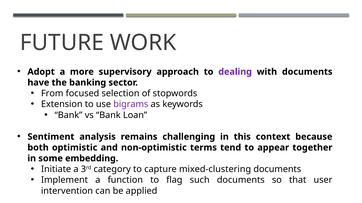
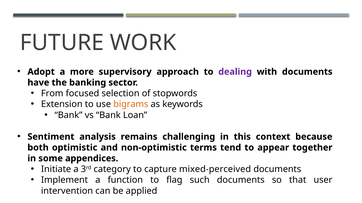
bigrams colour: purple -> orange (131, 105)
embedding: embedding -> appendices (92, 159)
mixed-clustering: mixed-clustering -> mixed-perceived (215, 170)
